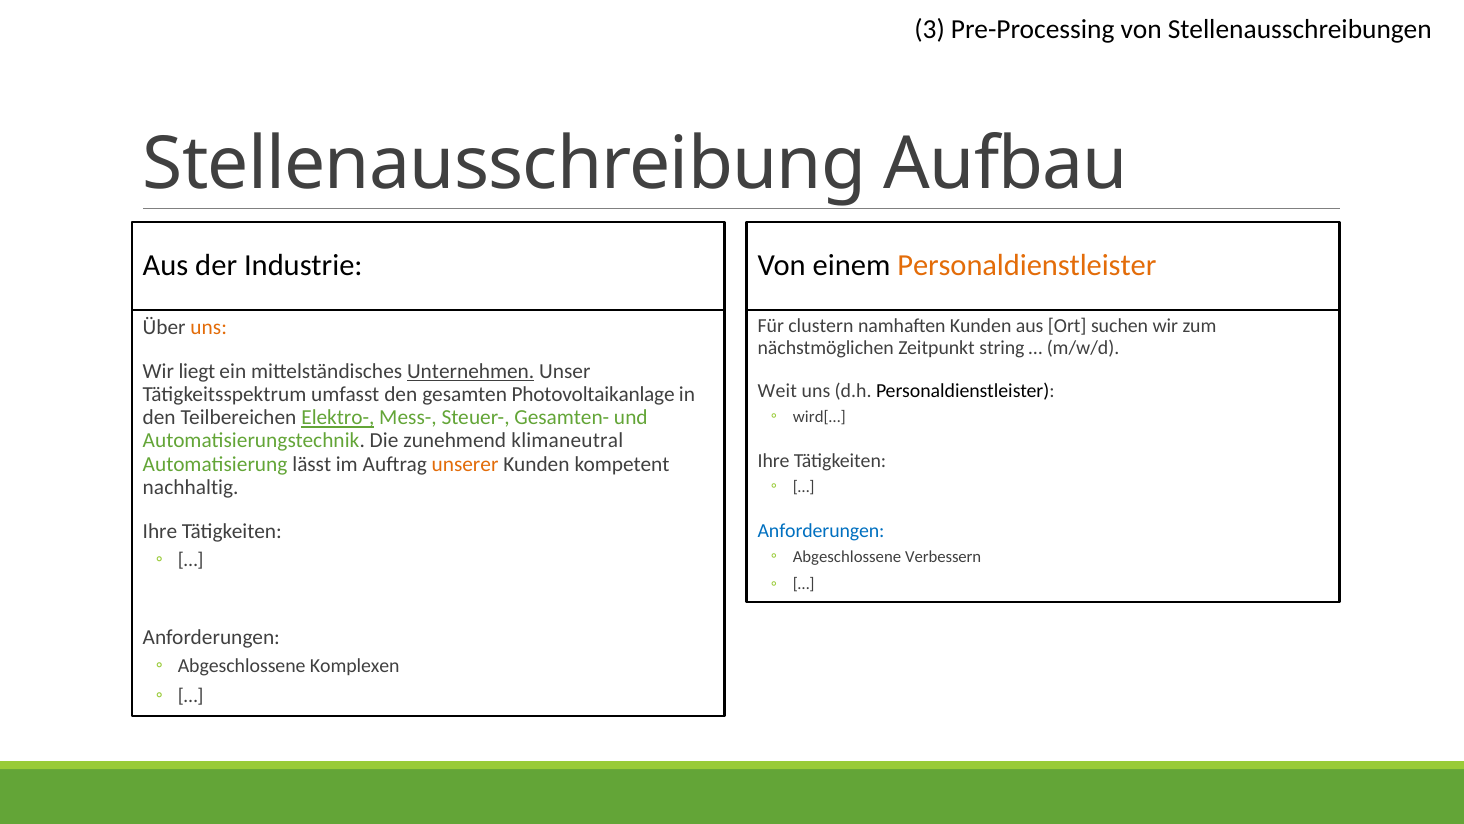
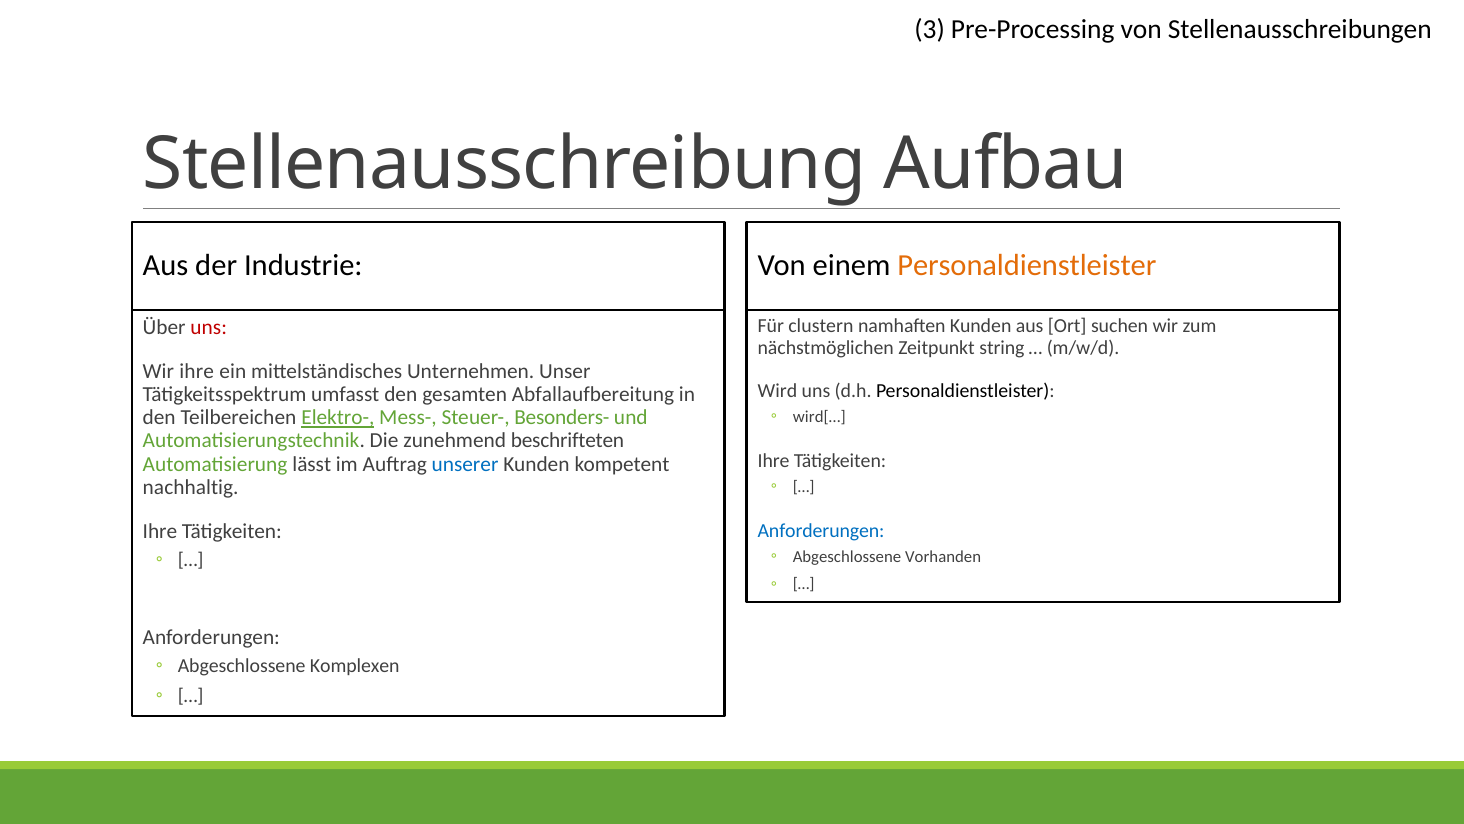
uns colour: orange -> red (209, 327)
Wir liegt: liegt -> ihre (197, 371)
Unternehmen underline: present -> none (471, 371)
Weit: Weit -> Wird (777, 390)
Photovoltaikanlage: Photovoltaikanlage -> Abfallaufbereitung (593, 394)
Gesamten-: Gesamten- -> Besonders- (562, 418)
klimaneutral: klimaneutral -> beschrifteten (567, 441)
unserer colour: orange -> blue (465, 464)
Verbessern: Verbessern -> Vorhanden (943, 557)
